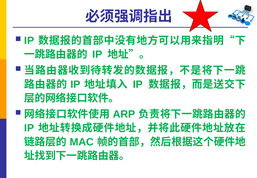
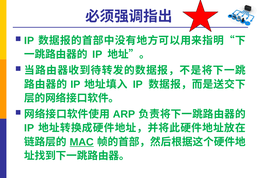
MAC underline: none -> present (82, 142)
